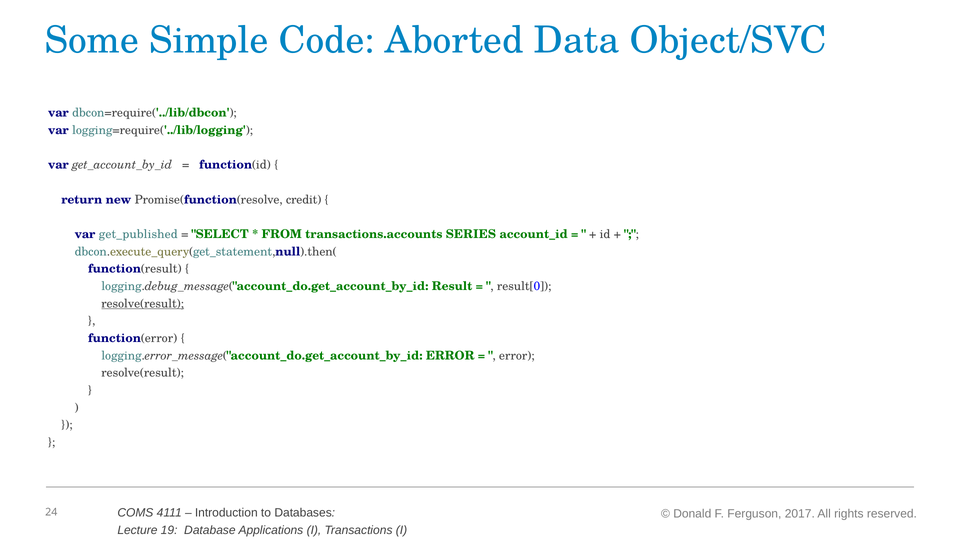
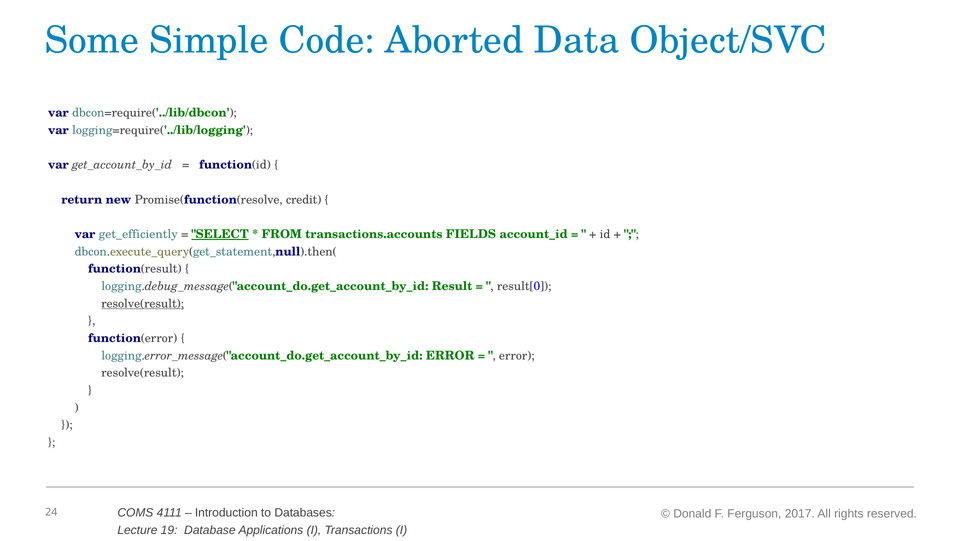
get_published: get_published -> get_efficiently (138, 234)
SELECT underline: none -> present (220, 234)
SERIES: SERIES -> FIELDS (471, 234)
